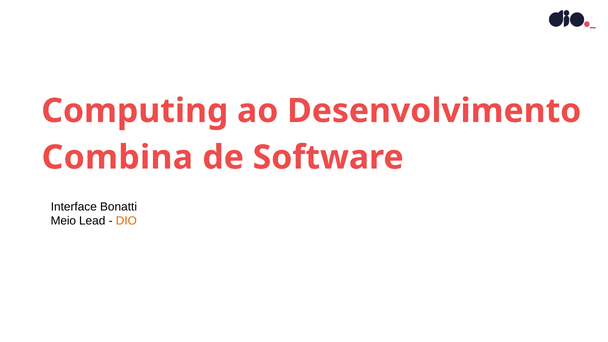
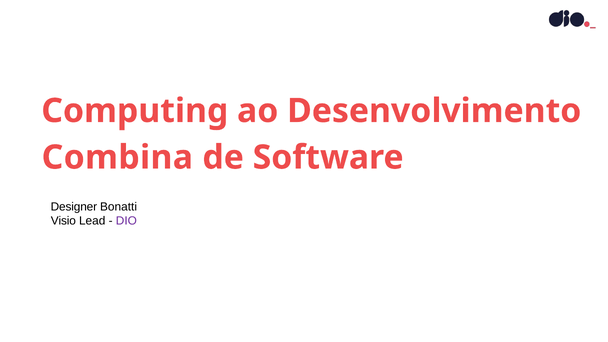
Interface: Interface -> Designer (74, 207)
Meio: Meio -> Visio (63, 221)
DIO colour: orange -> purple (126, 221)
